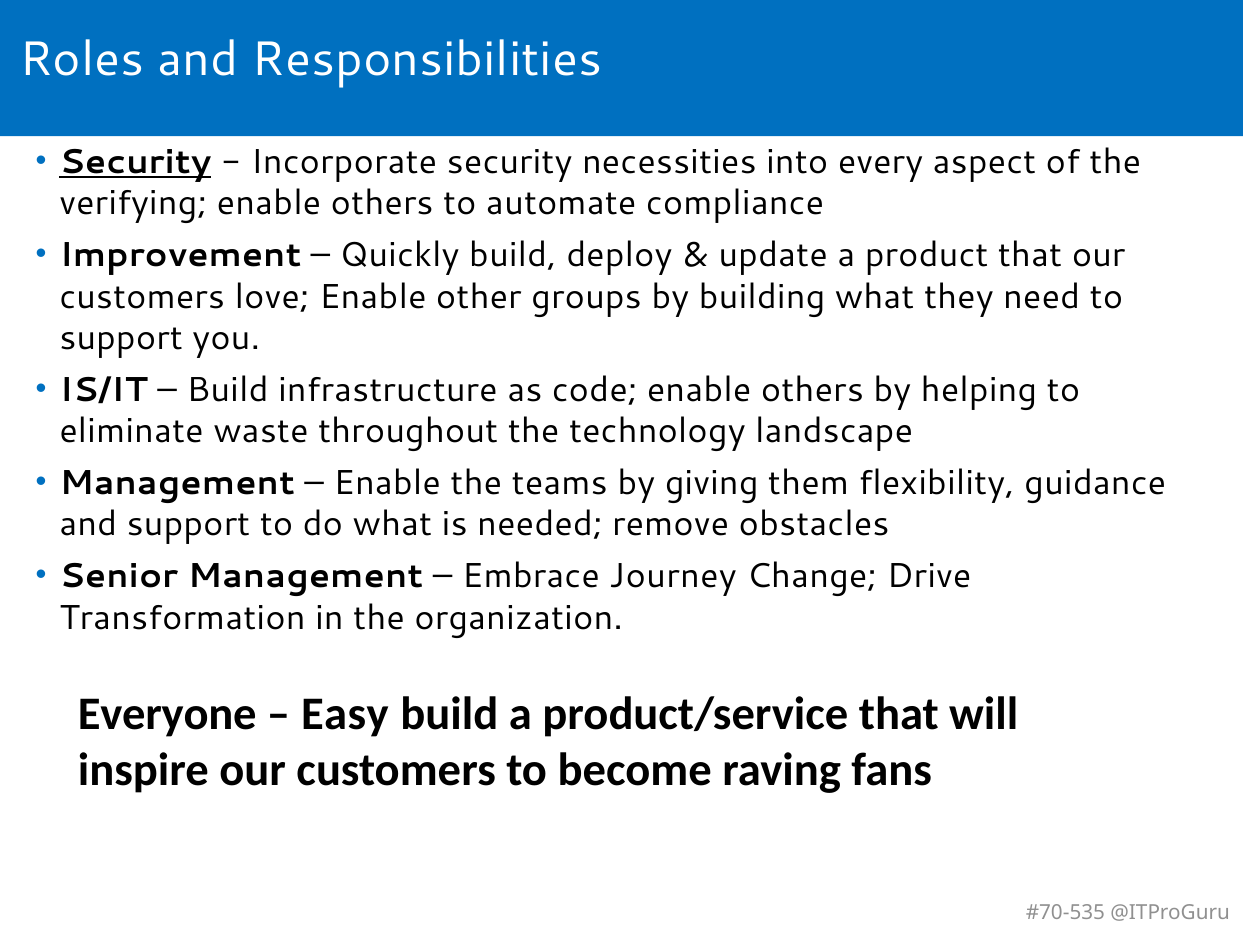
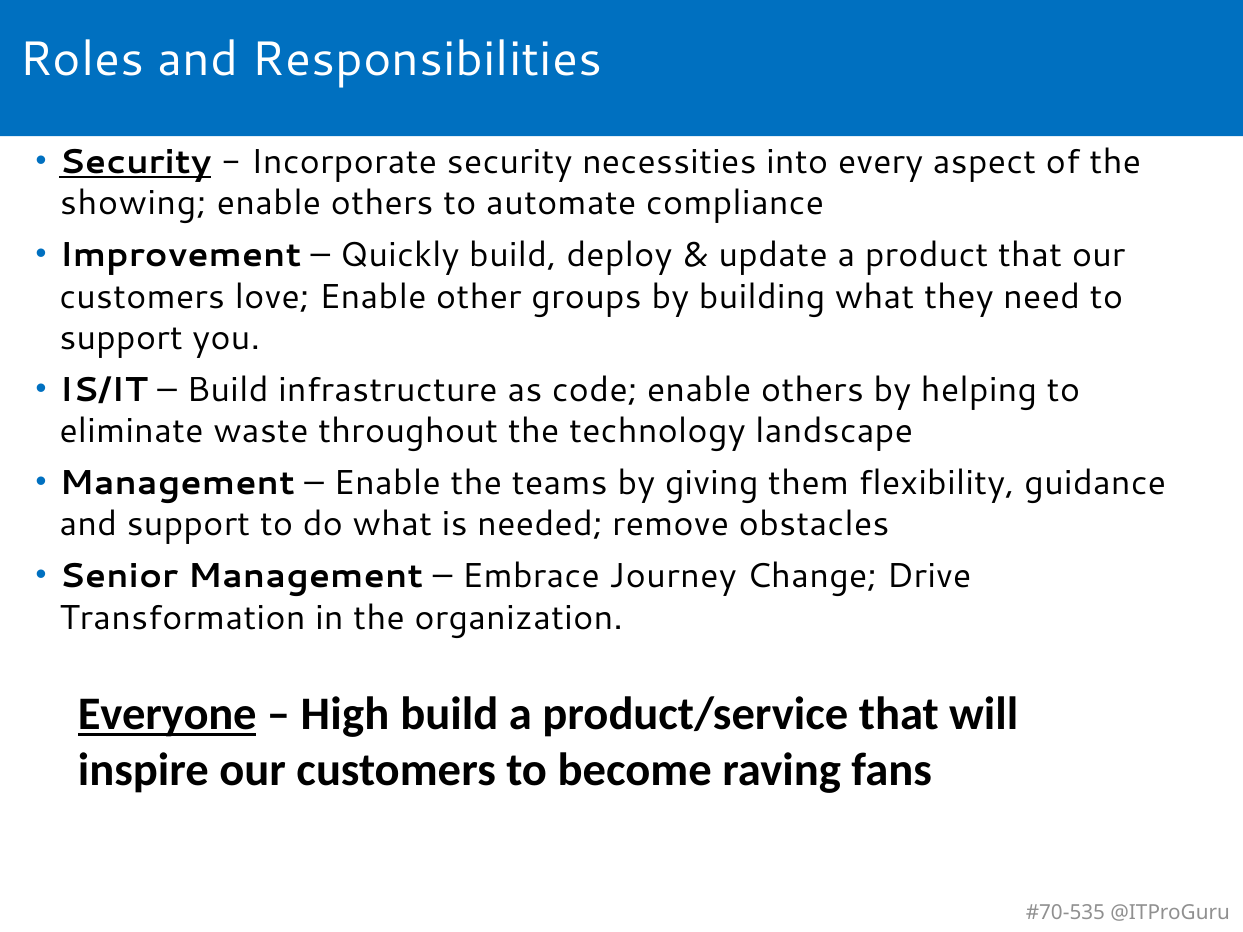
verifying: verifying -> showing (133, 203)
Everyone underline: none -> present (167, 715)
Easy: Easy -> High (345, 715)
